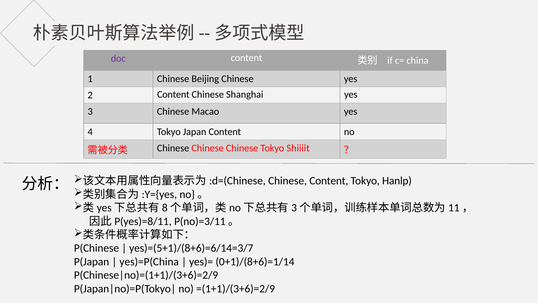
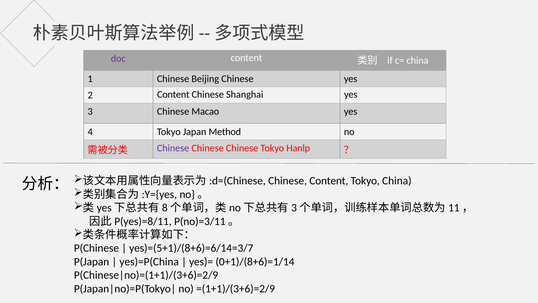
Japan Content: Content -> Method (225, 132)
Chinese colour: black -> purple (173, 148)
Shiiiit: Shiiiit -> Hanlp (298, 148)
Tokyo Hanlp: Hanlp -> China (397, 181)
